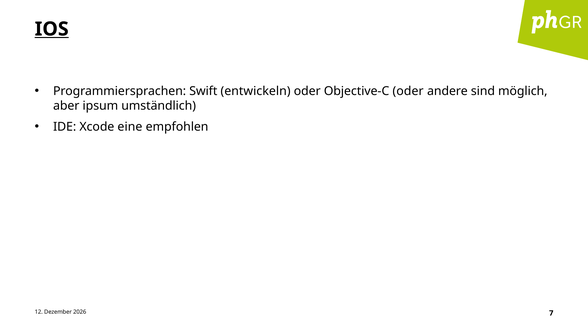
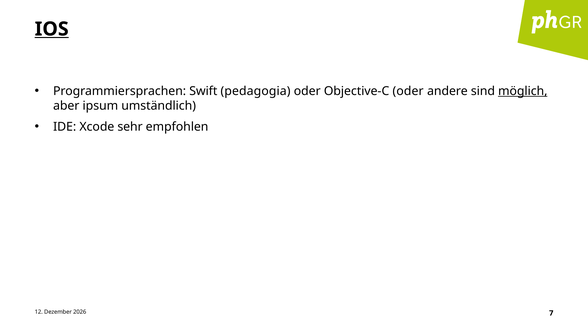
entwickeln: entwickeln -> pedagogia (256, 91)
möglich underline: none -> present (523, 91)
eine: eine -> sehr (130, 127)
